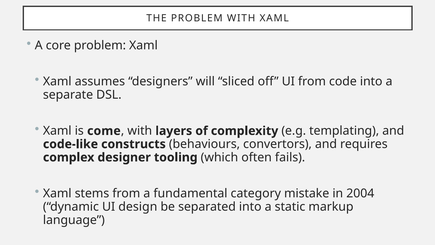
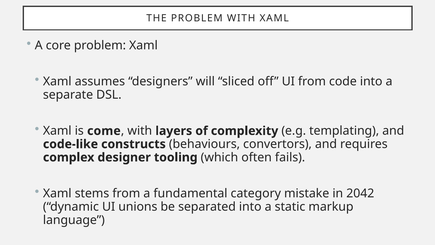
2004: 2004 -> 2042 (360, 193)
design: design -> unions (138, 206)
